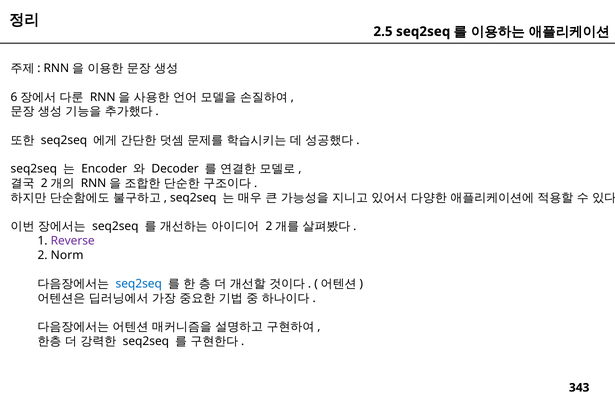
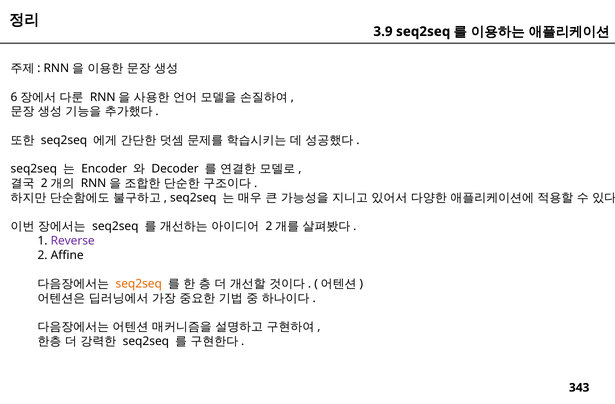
2.5: 2.5 -> 3.9 (383, 32)
Norm: Norm -> Affine (67, 255)
seq2seq colour: blue -> orange (139, 284)
